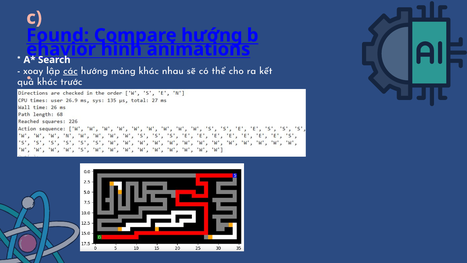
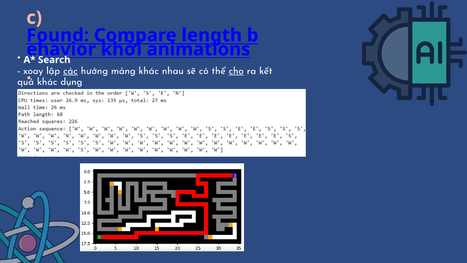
Compare hướng: hướng -> length (212, 35)
hình: hình -> khởi (121, 49)
cho underline: none -> present (236, 71)
trước: trước -> dụng (71, 82)
